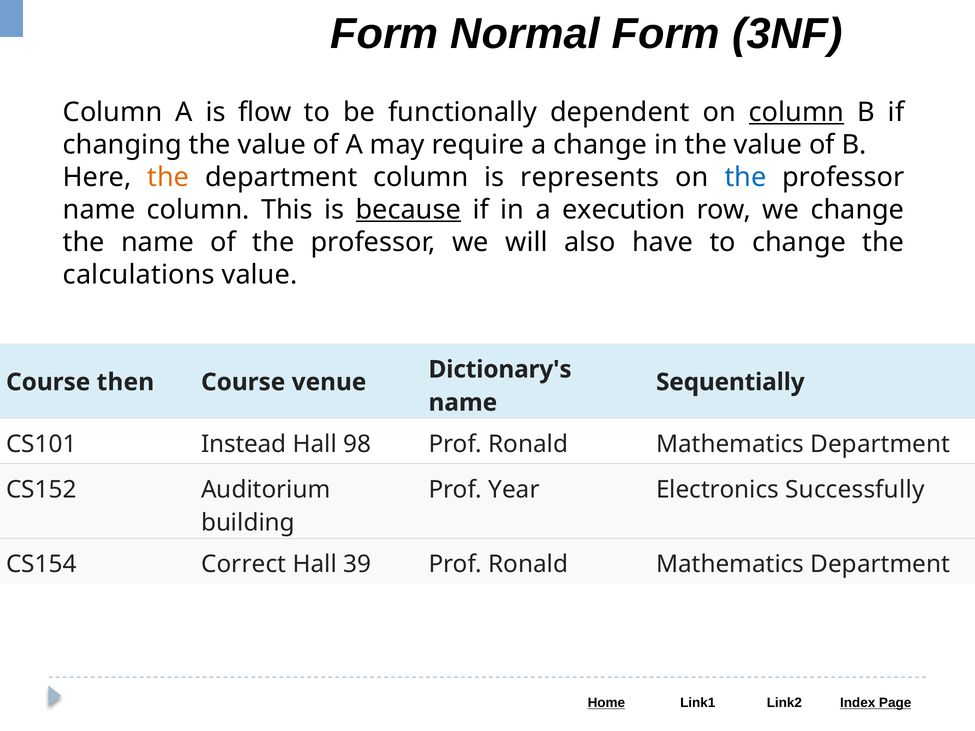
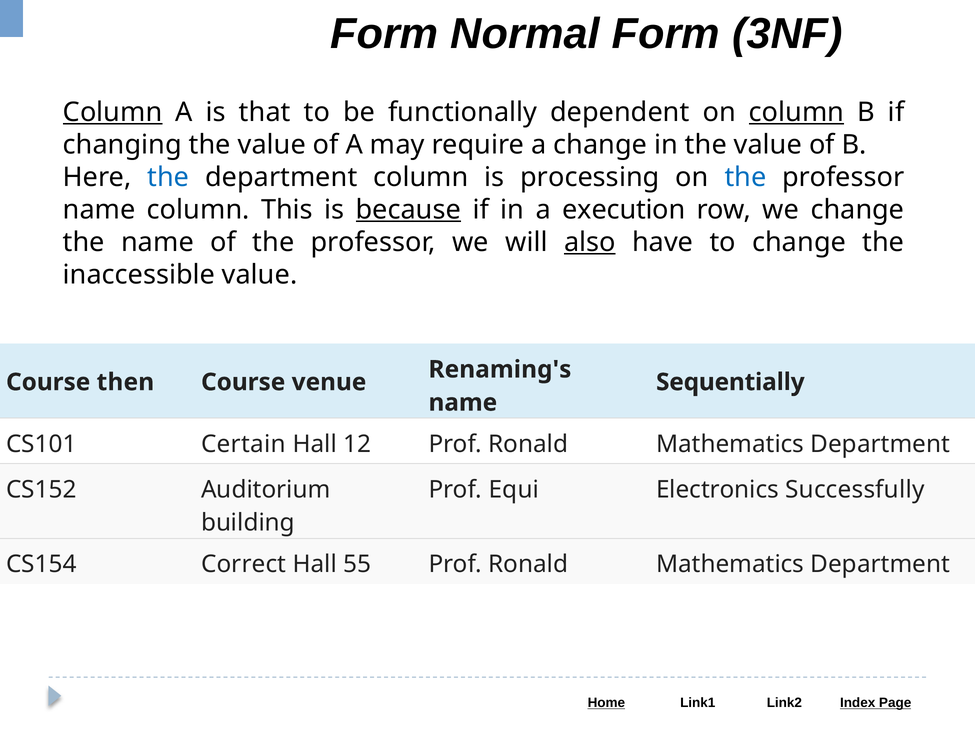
Column underline: none -> present (113, 112)
flow: flow -> that (265, 112)
the colour: orange -> blue (168, 177)
represents: represents -> processing (590, 177)
also underline: none -> present (590, 242)
calculations: calculations -> inaccessible (139, 275)
Dictionary's: Dictionary's -> Renaming's (500, 370)
Instead: Instead -> Certain (244, 444)
98: 98 -> 12 (357, 444)
Year: Year -> Equi (514, 490)
39: 39 -> 55 (357, 565)
